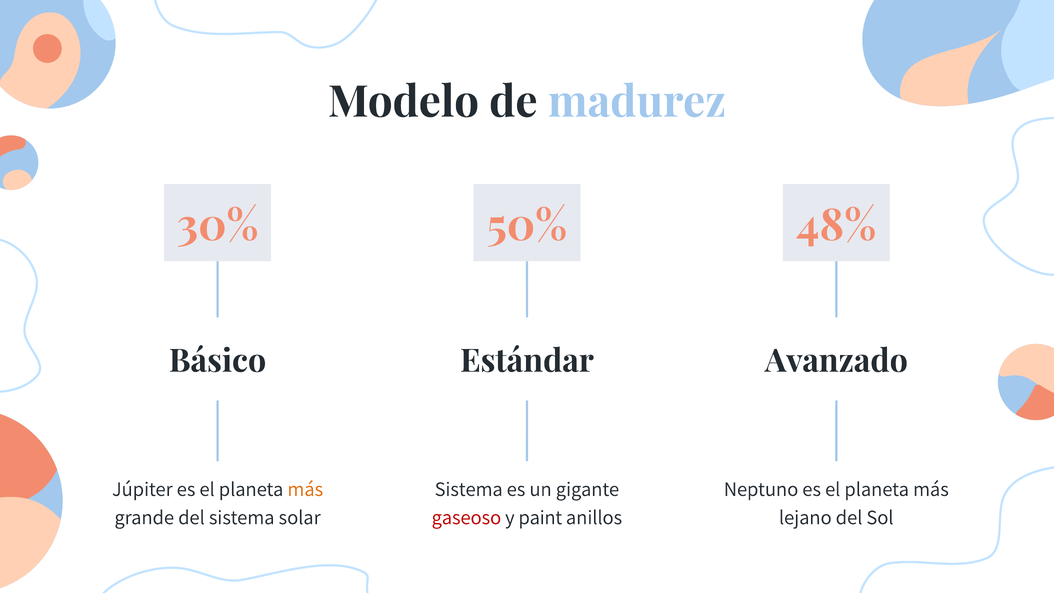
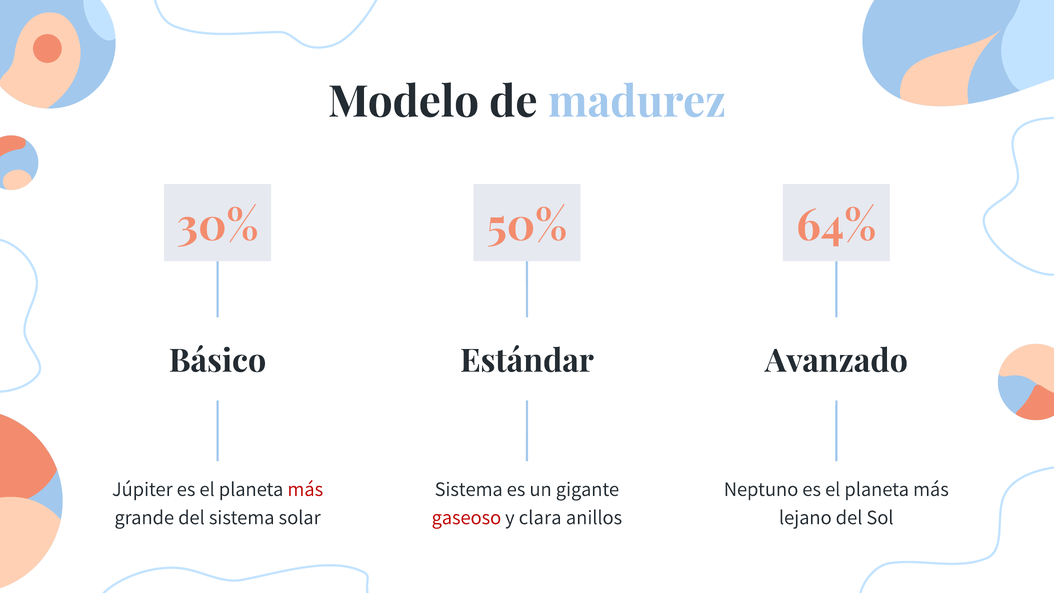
48%: 48% -> 64% (836, 226)
más colour: orange -> red (305, 489)
paint: paint -> clara (540, 517)
